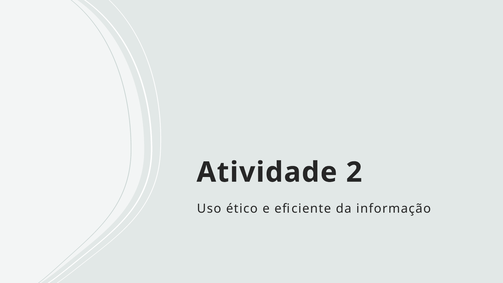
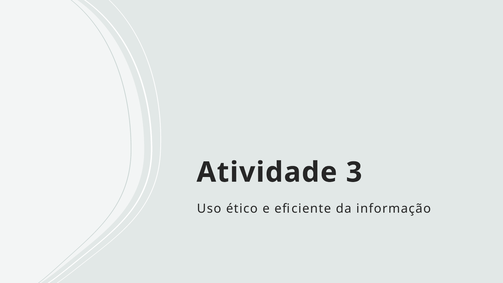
2: 2 -> 3 (354, 172)
